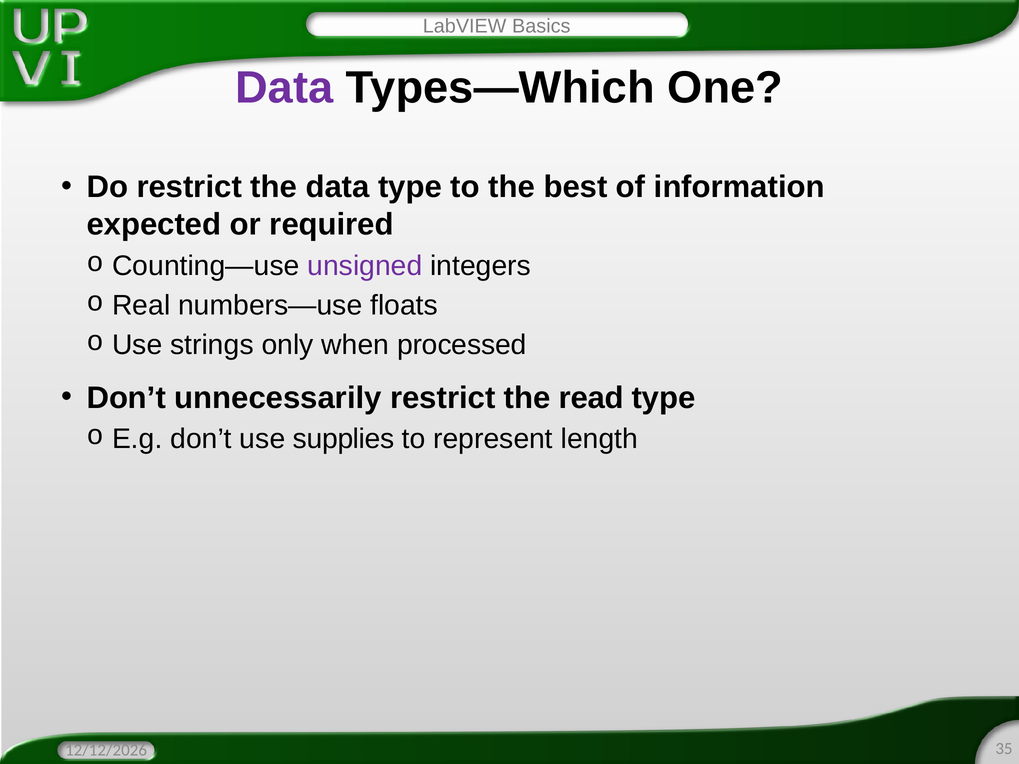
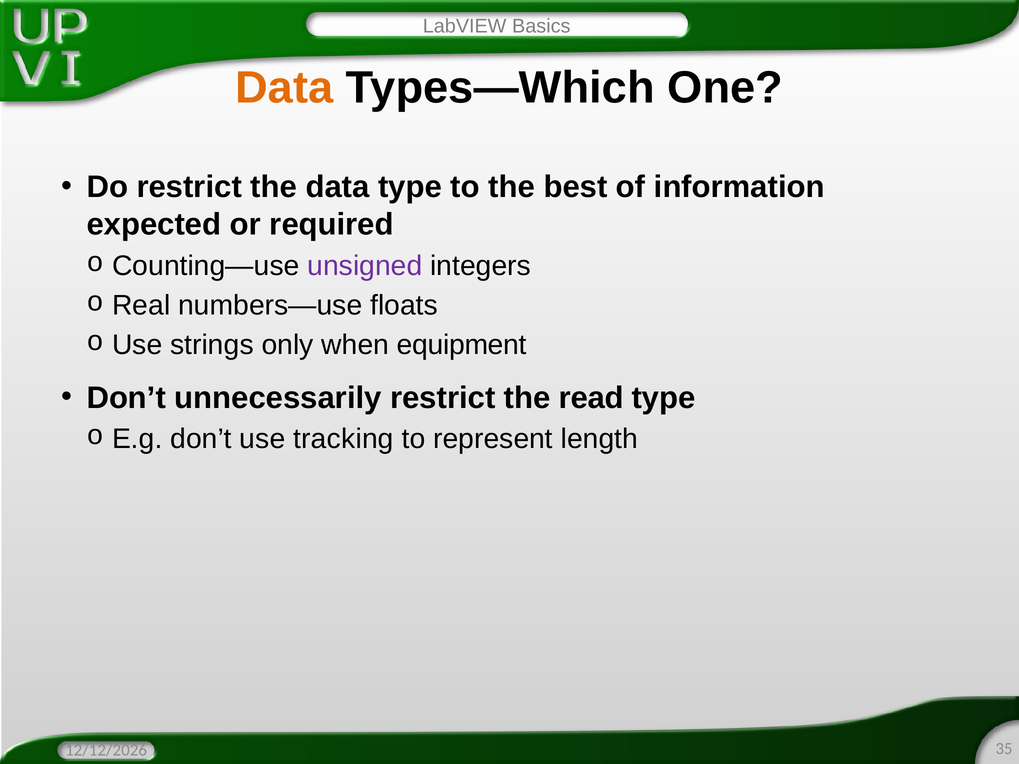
Data colour: purple -> orange (284, 88)
processed: processed -> equipment (462, 345)
supplies: supplies -> tracking (343, 439)
